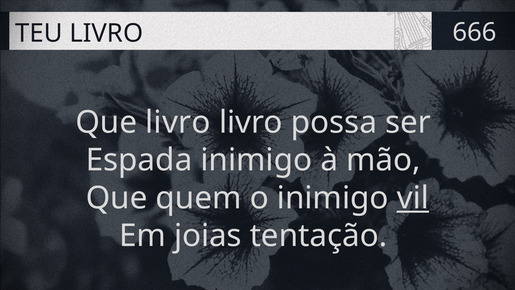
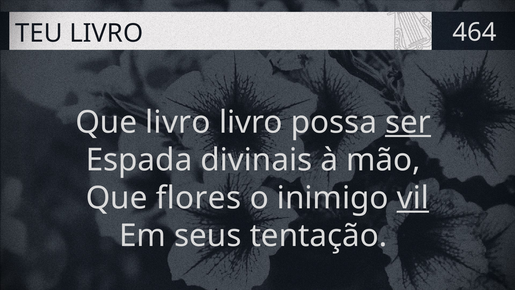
666: 666 -> 464 (474, 32)
ser underline: none -> present (408, 122)
Espada inimigo: inimigo -> divinais (256, 160)
quem: quem -> flores (198, 198)
joias: joias -> seus (208, 236)
